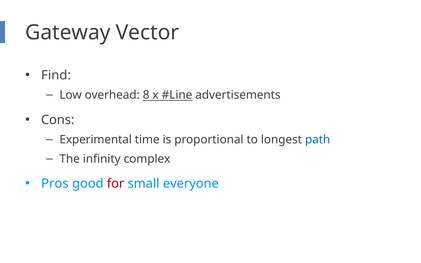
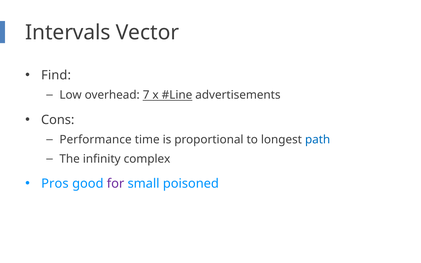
Gateway: Gateway -> Intervals (68, 33)
8: 8 -> 7 (146, 95)
Experimental: Experimental -> Performance (96, 140)
for colour: red -> purple (116, 184)
everyone: everyone -> poisoned (191, 184)
